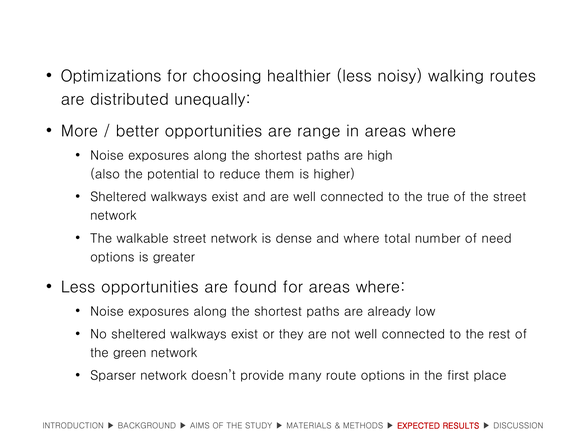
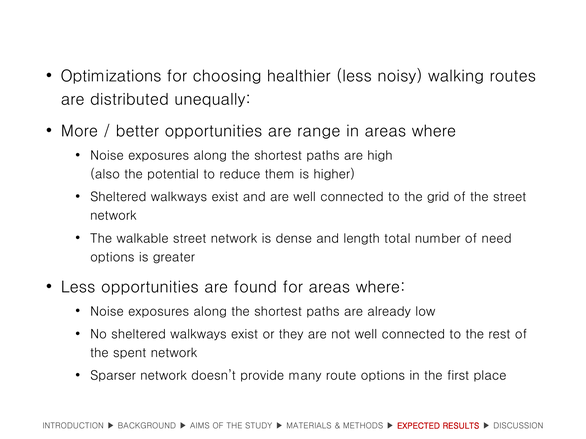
true: true -> grid (438, 197)
and where: where -> length (362, 239)
green: green -> spent (130, 353)
